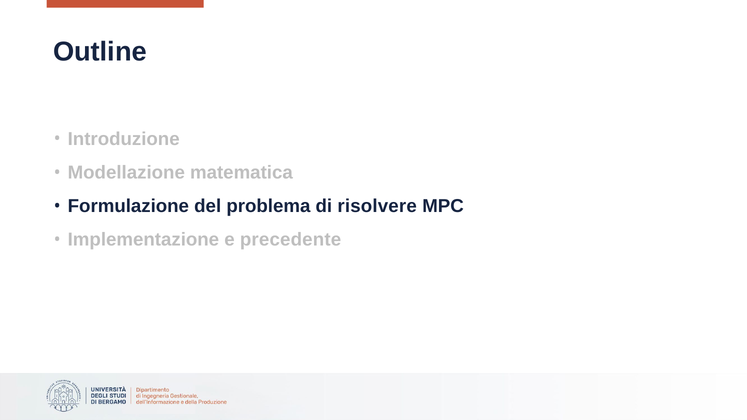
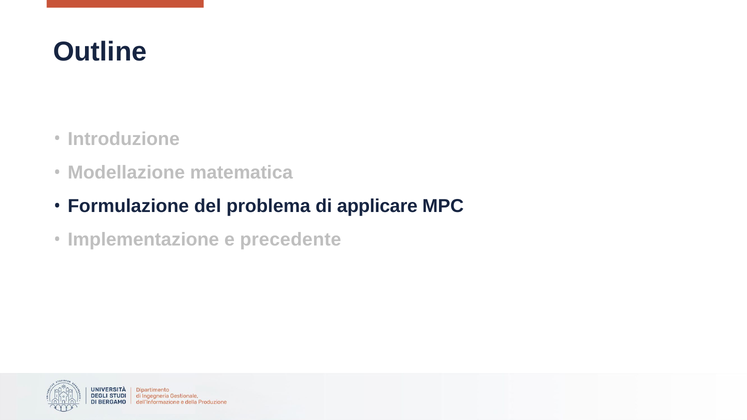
risolvere: risolvere -> applicare (377, 206)
